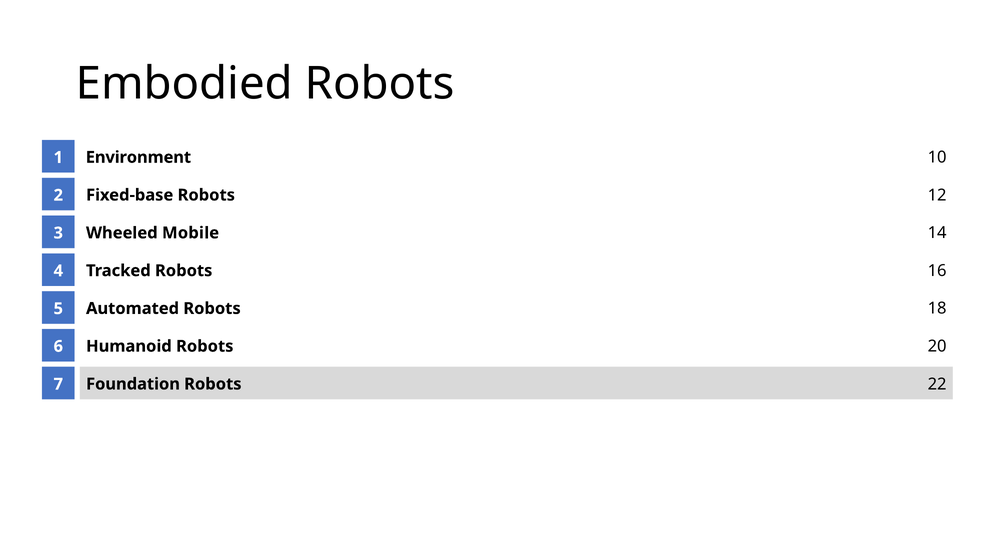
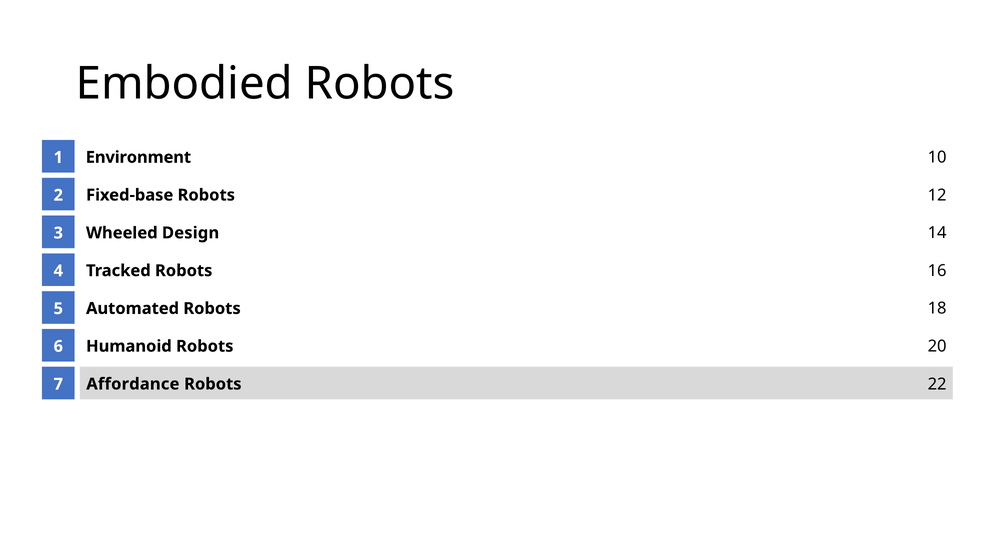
Mobile: Mobile -> Design (191, 233)
Foundation: Foundation -> Affordance (133, 385)
